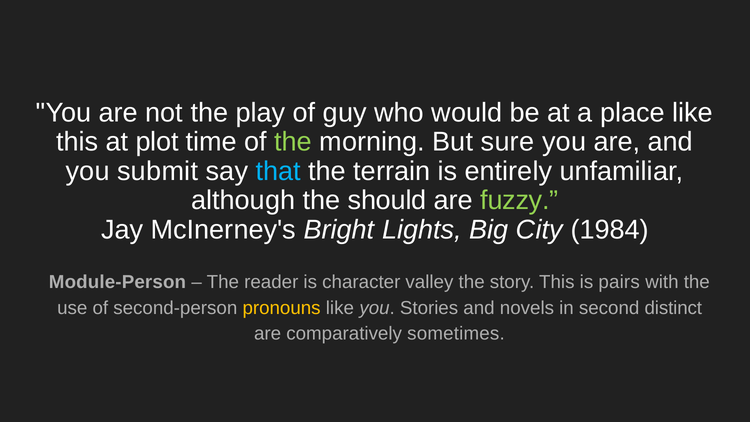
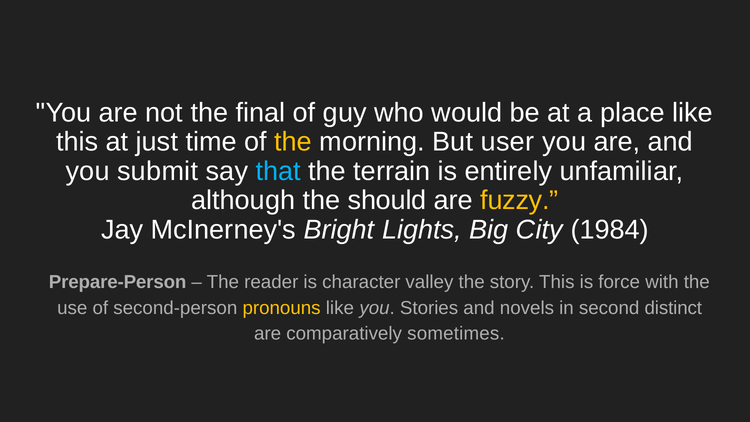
play: play -> final (261, 113)
plot: plot -> just (157, 142)
the colour: light green -> yellow (293, 142)
sure: sure -> user (508, 142)
fuzzy colour: light green -> yellow (519, 200)
Module-Person: Module-Person -> Prepare-Person (118, 282)
pairs: pairs -> force (619, 282)
